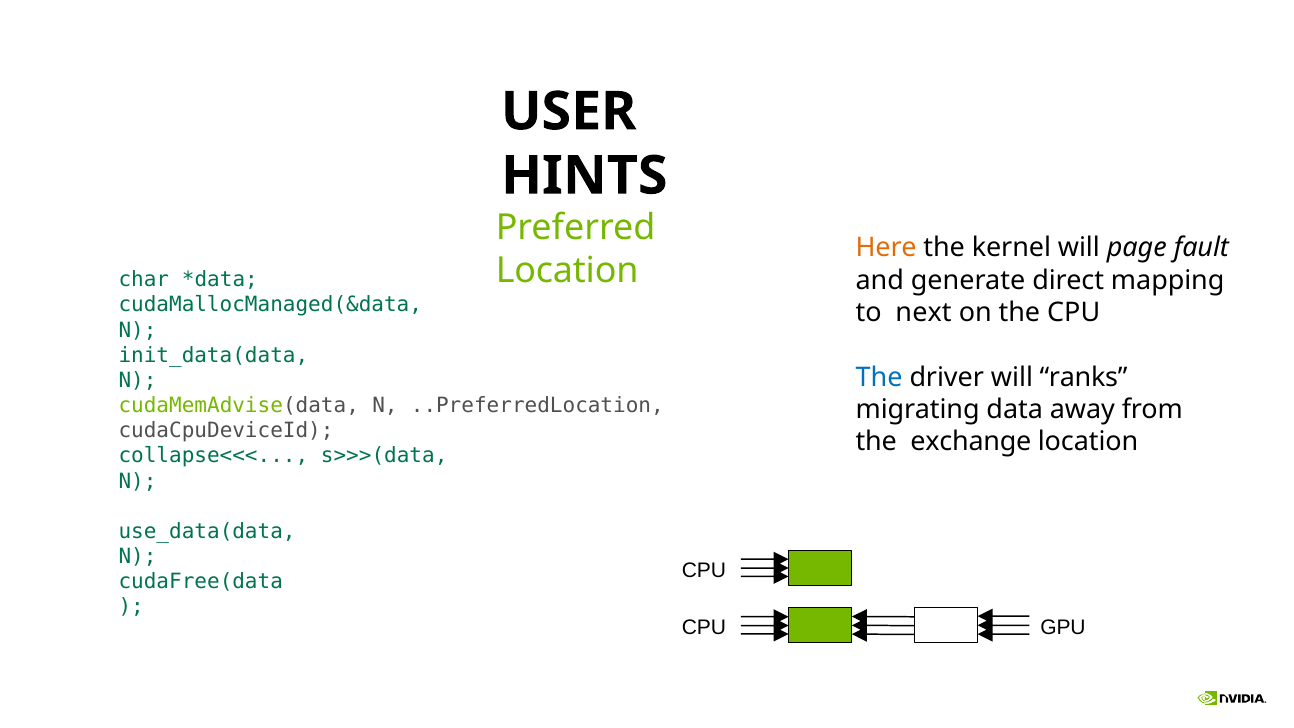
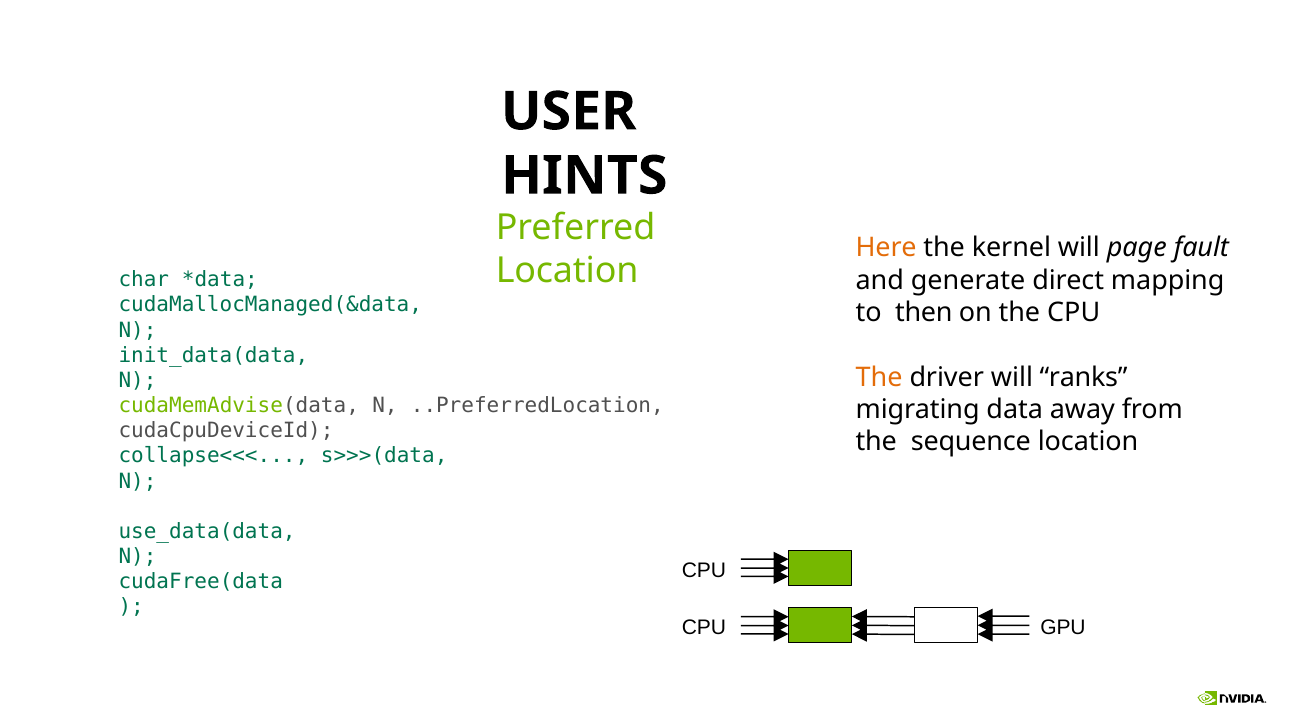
next: next -> then (924, 312)
The colour: blue -> orange (879, 377)
exchange: exchange -> sequence (971, 442)
